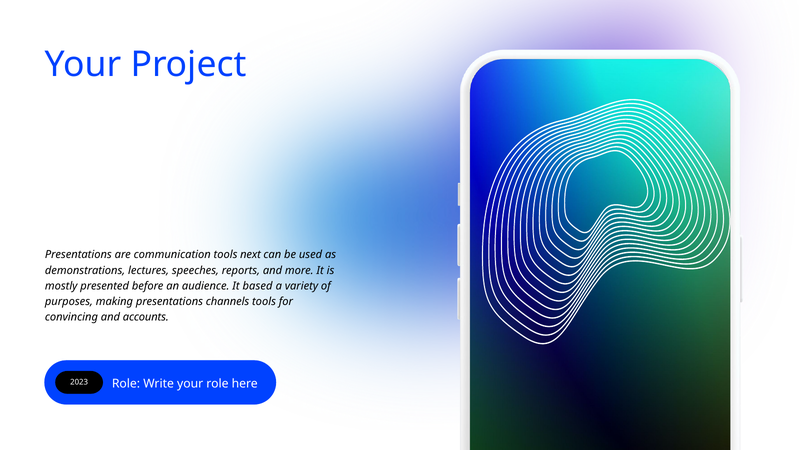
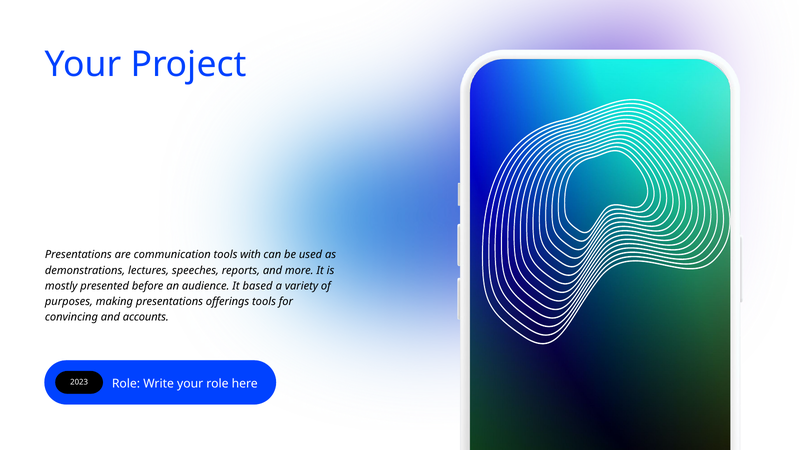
next: next -> with (250, 255)
channels: channels -> offerings (228, 301)
